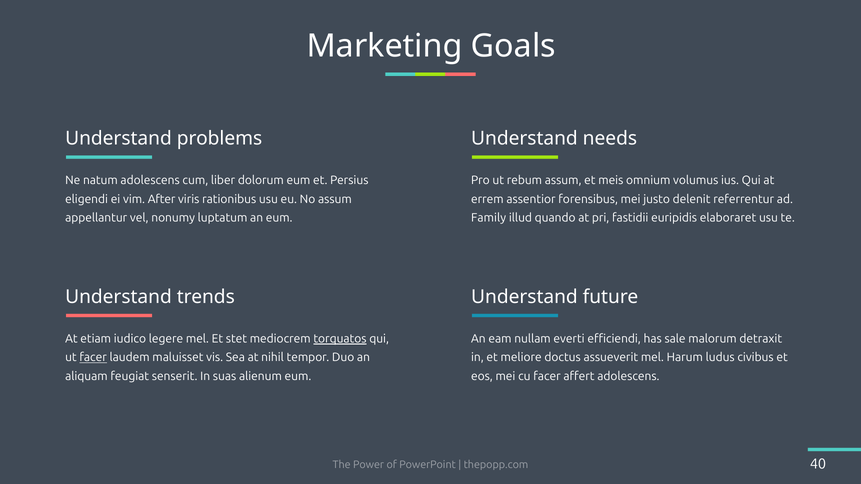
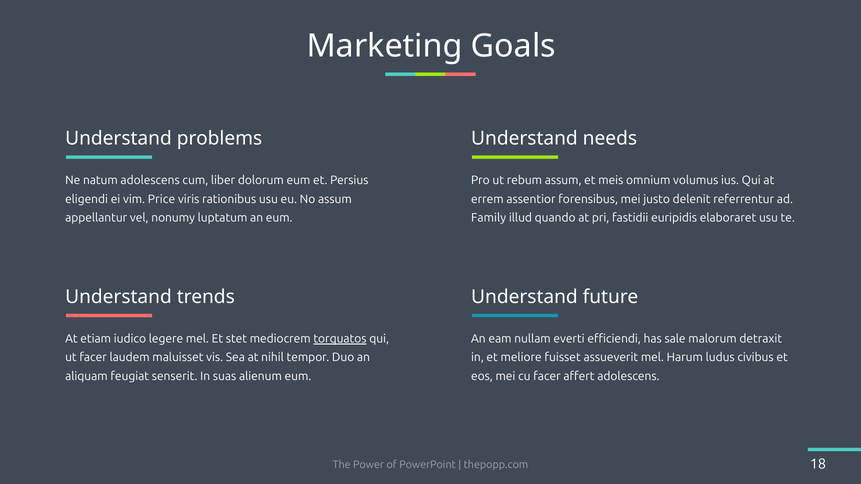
After: After -> Price (161, 199)
facer underline: present -> none (93, 358)
doctus: doctus -> fuisset (563, 358)
40: 40 -> 18 (818, 464)
